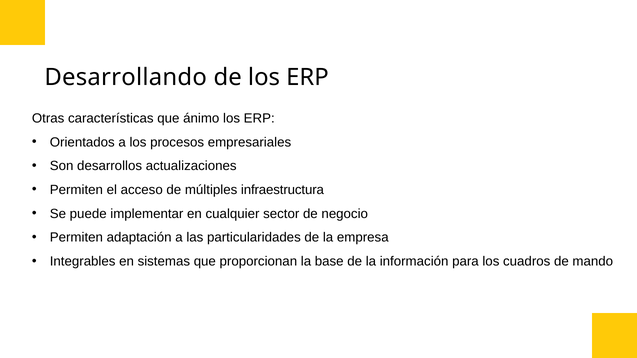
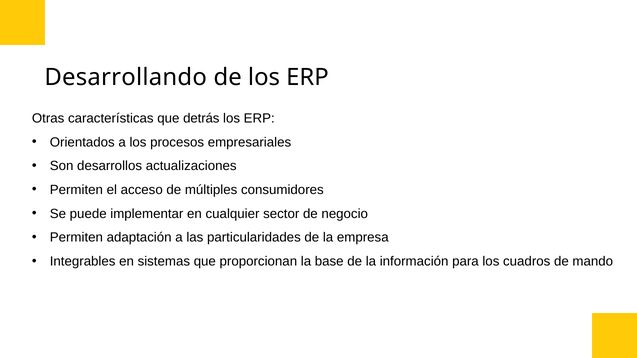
ánimo: ánimo -> detrás (201, 118)
infraestructura: infraestructura -> consumidores (282, 190)
